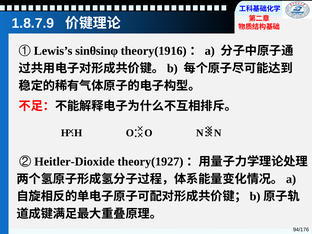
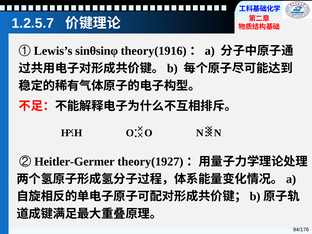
1.8.7.9: 1.8.7.9 -> 1.2.5.7 (33, 23)
Heitler-Dioxide: Heitler-Dioxide -> Heitler-Germer (74, 162)
